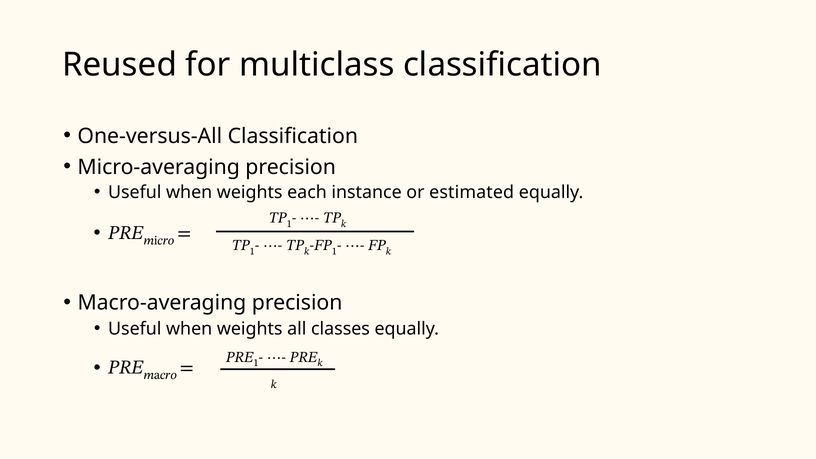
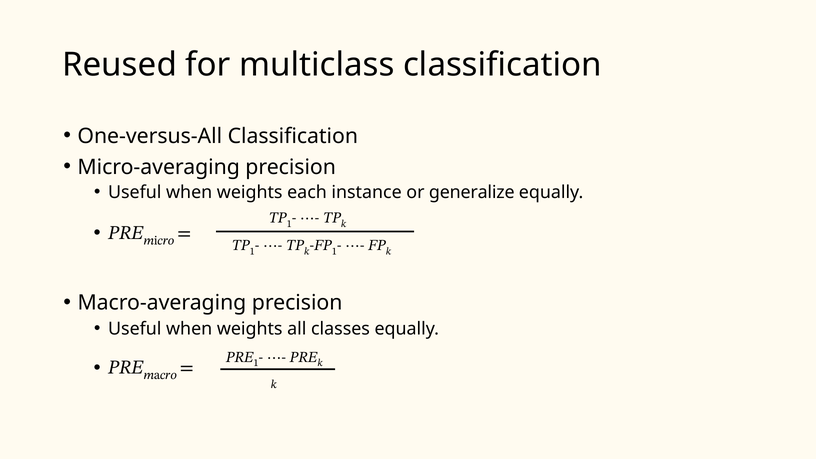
estimated: estimated -> generalize (472, 192)
